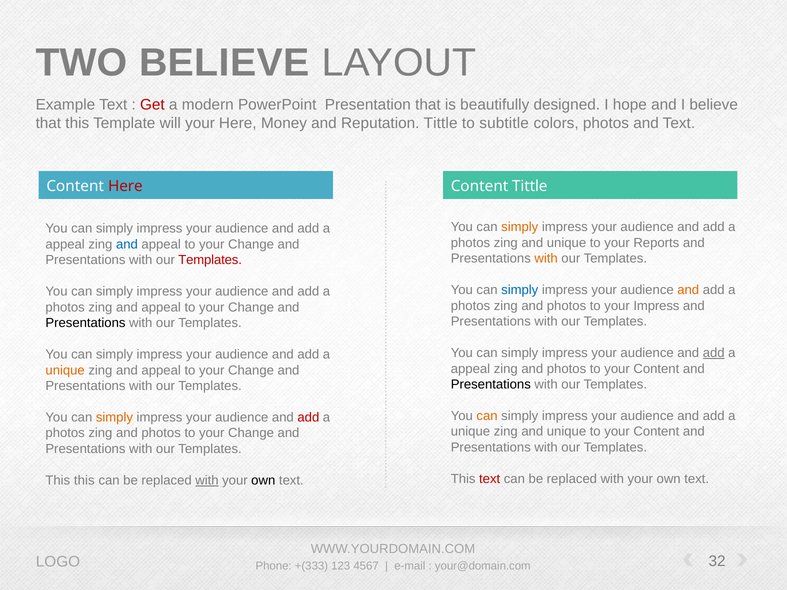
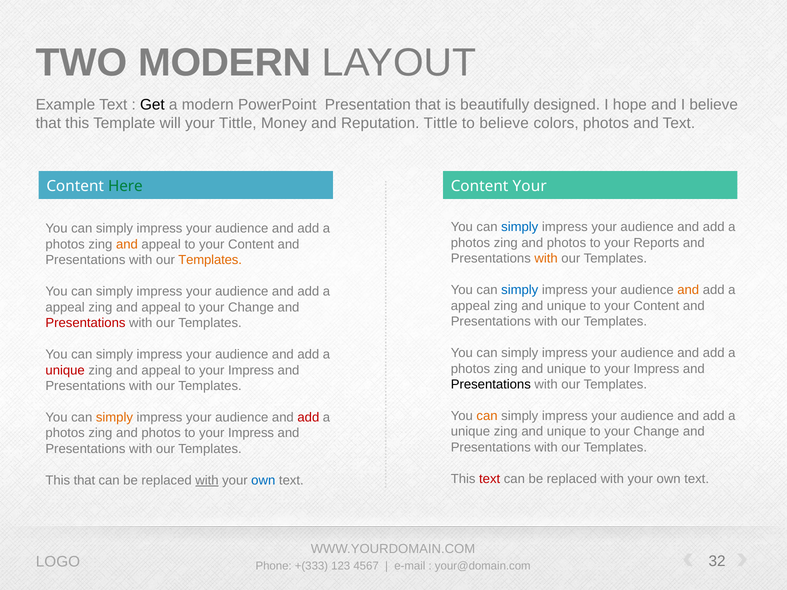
TWO BELIEVE: BELIEVE -> MODERN (225, 63)
Get colour: red -> black (152, 105)
your Here: Here -> Tittle (238, 123)
to subtitle: subtitle -> believe (504, 123)
Here colour: red -> green (125, 186)
Content Tittle: Tittle -> Your (530, 186)
simply colour: orange -> blue (520, 227)
unique: unique -> photos (566, 243)
appeal: appeal -> photos (65, 244)
and colour: blue -> orange (127, 244)
Change: Change -> Content (251, 244)
Templates colour: red -> orange (210, 260)
photos: photos -> appeal (470, 306)
photos: photos -> unique (566, 306)
Impress: Impress -> Content (656, 306)
photos: photos -> appeal (65, 307)
Presentations colour: black -> red (85, 323)
add underline: present -> none (714, 353)
appeal: appeal -> photos (470, 369)
photos: photos -> unique (566, 369)
Content: Content -> Impress (656, 369)
unique colour: orange -> red (65, 370)
Change: Change -> Impress (251, 370)
Content: Content -> Change (656, 432)
Change: Change -> Impress (251, 433)
This this: this -> that (84, 481)
own colour: black -> blue (263, 481)
